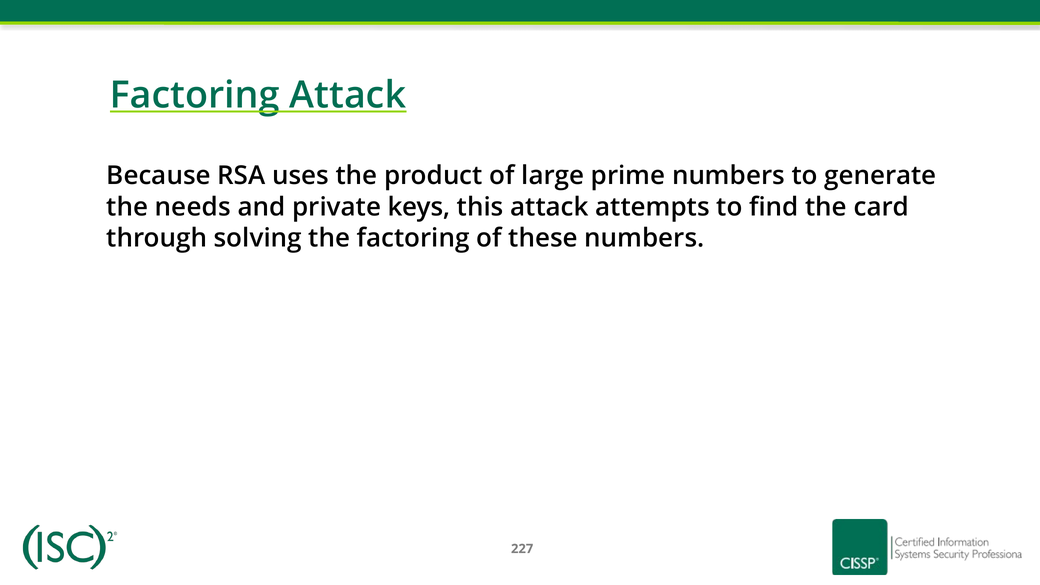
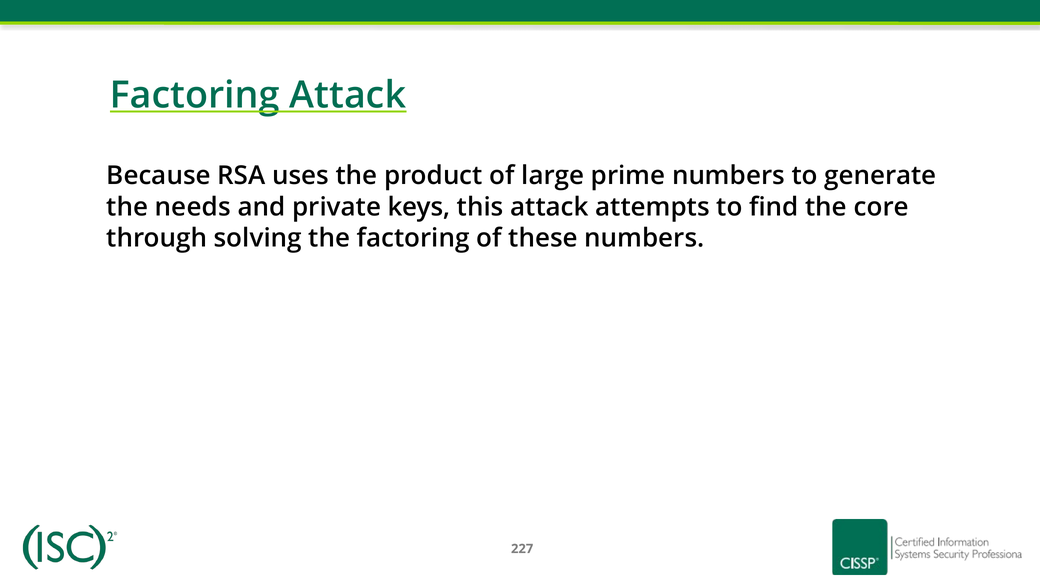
card: card -> core (881, 207)
